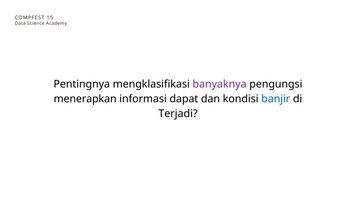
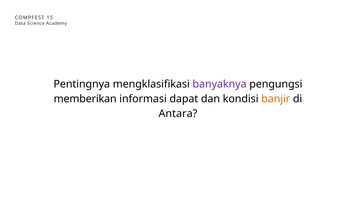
menerapkan: menerapkan -> memberikan (85, 99)
banjir colour: blue -> orange (276, 99)
Terjadi: Terjadi -> Antara (178, 114)
